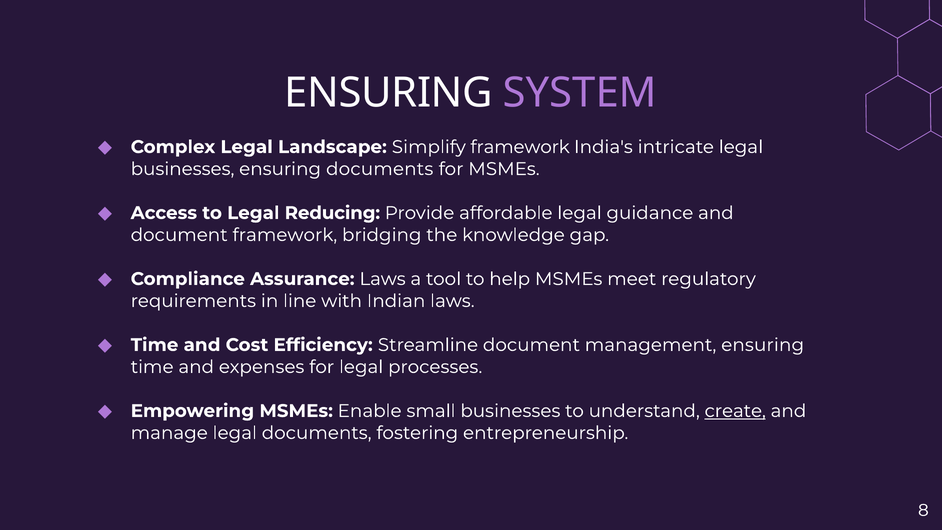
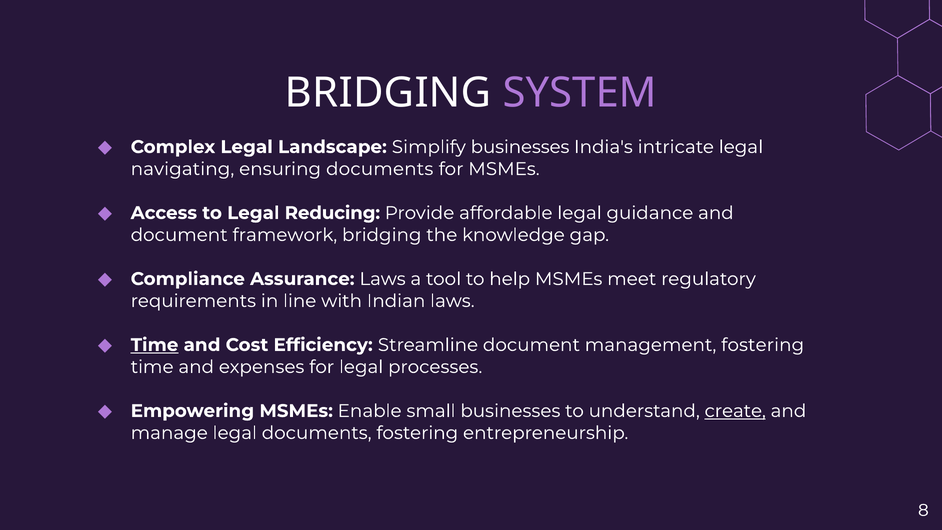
ENSURING: ENSURING -> BRIDGING (388, 93)
Simplify framework: framework -> businesses (520, 147)
businesses: businesses -> navigating (182, 169)
Time underline: none -> present (155, 345)
management ensuring: ensuring -> fostering (763, 345)
